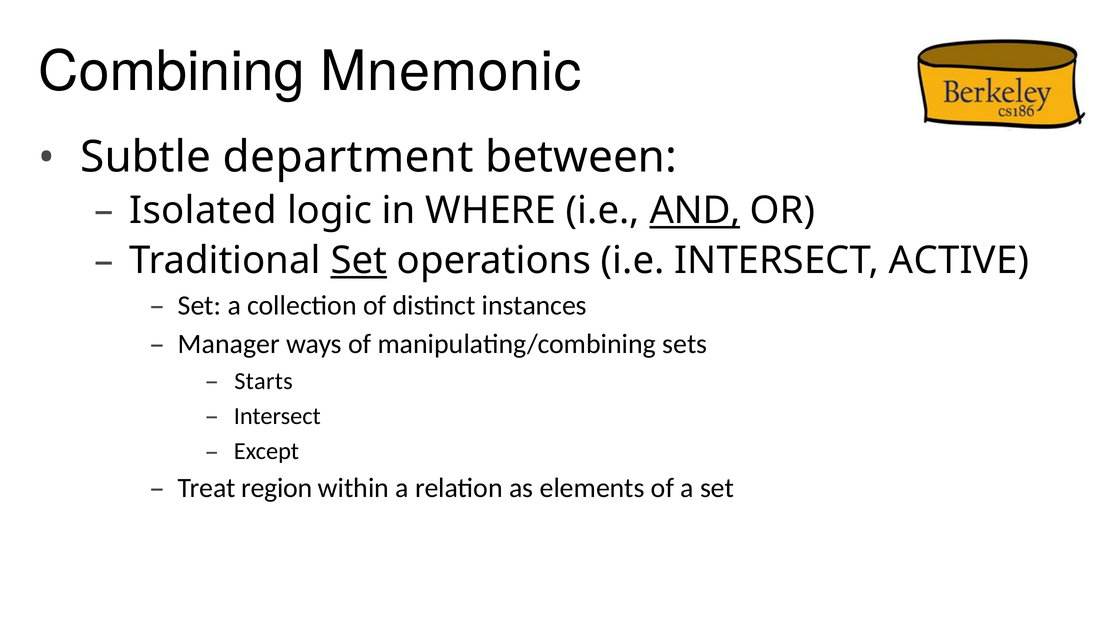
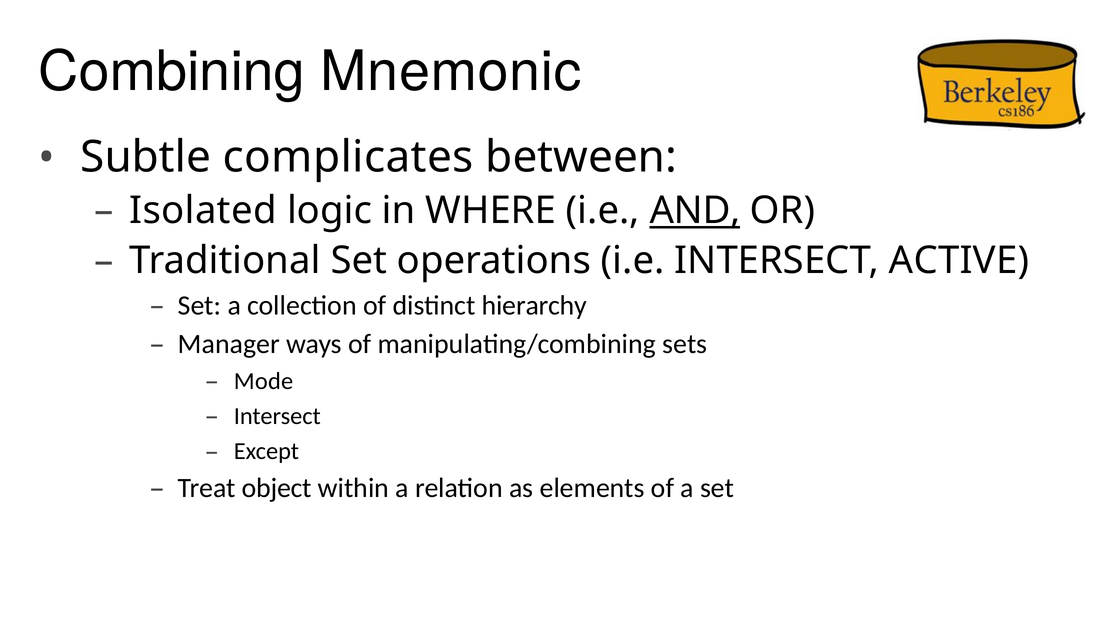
department: department -> complicates (348, 157)
Set underline: present -> none (359, 261)
instances: instances -> hierarchy (534, 305)
Starts: Starts -> Mode (264, 381)
region: region -> object (277, 488)
